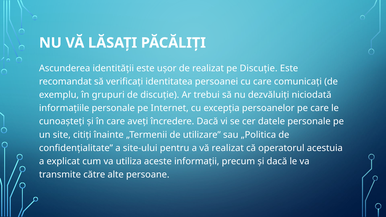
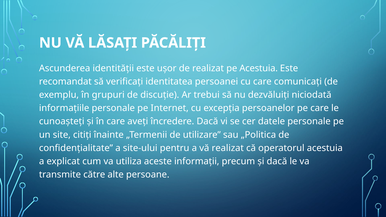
pe Discuţie: Discuţie -> Acestuia (259, 68)
